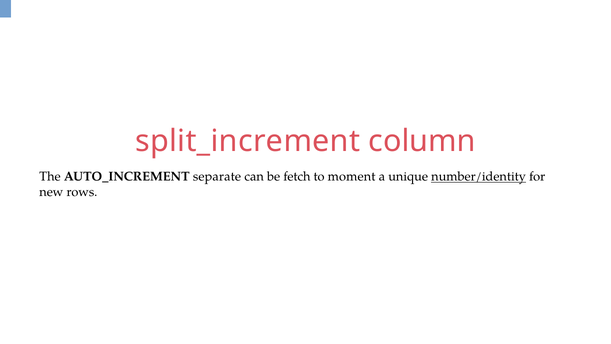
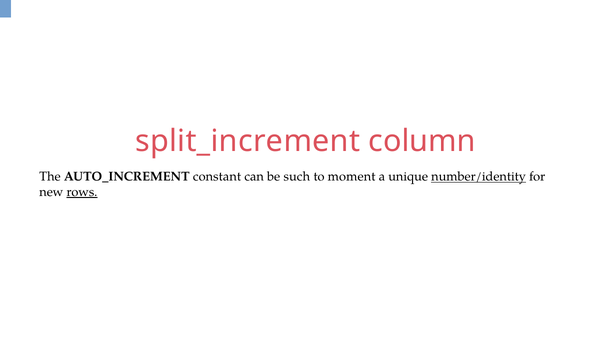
separate: separate -> constant (217, 177)
fetch: fetch -> such (297, 177)
rows underline: none -> present (82, 192)
